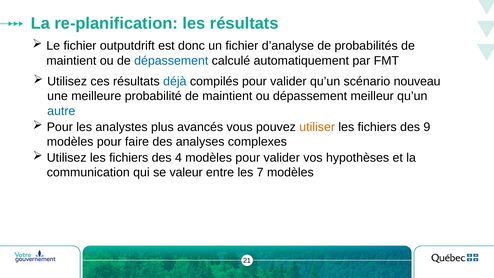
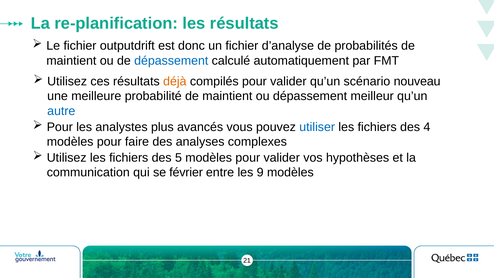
déjà colour: blue -> orange (175, 81)
utiliser colour: orange -> blue (317, 127)
9: 9 -> 4 (427, 127)
4: 4 -> 5 (178, 158)
valeur: valeur -> février (186, 172)
7: 7 -> 9 (260, 172)
